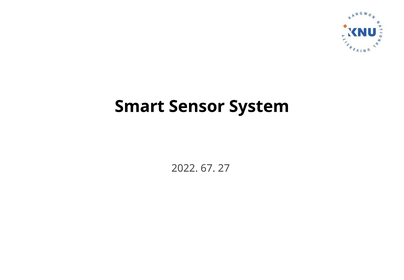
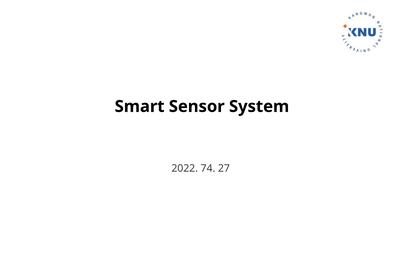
67: 67 -> 74 (208, 168)
